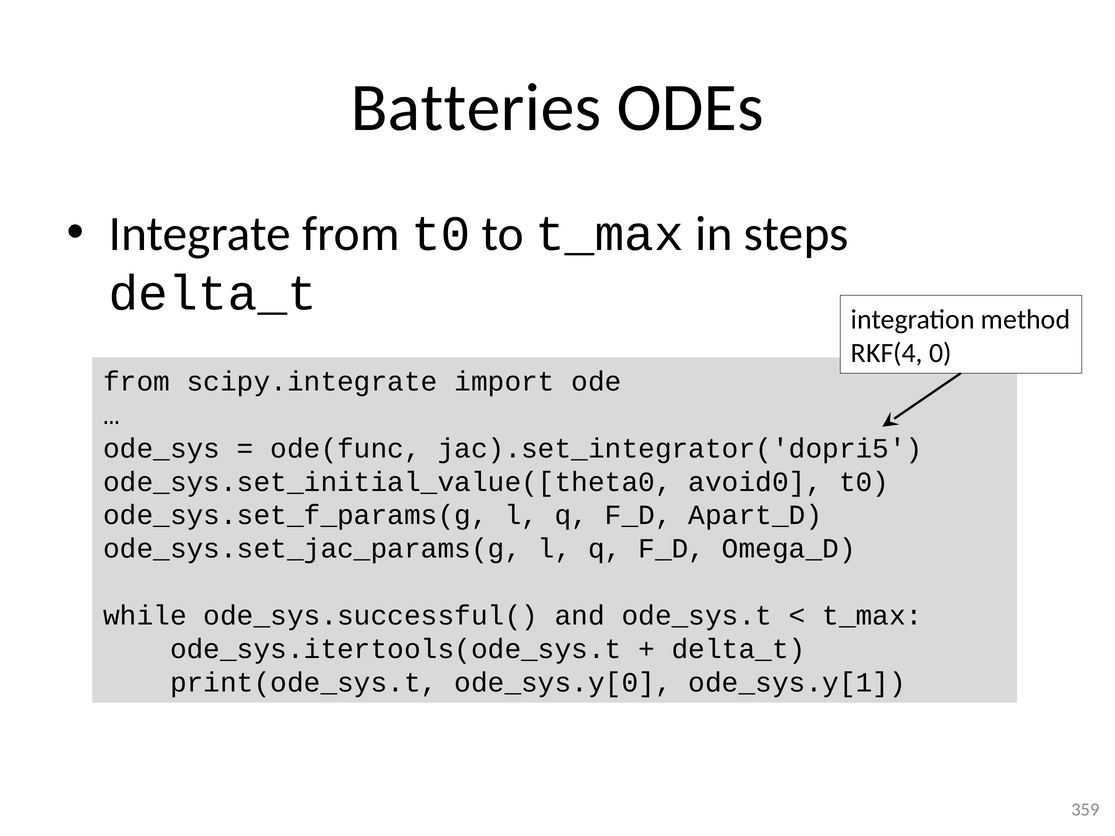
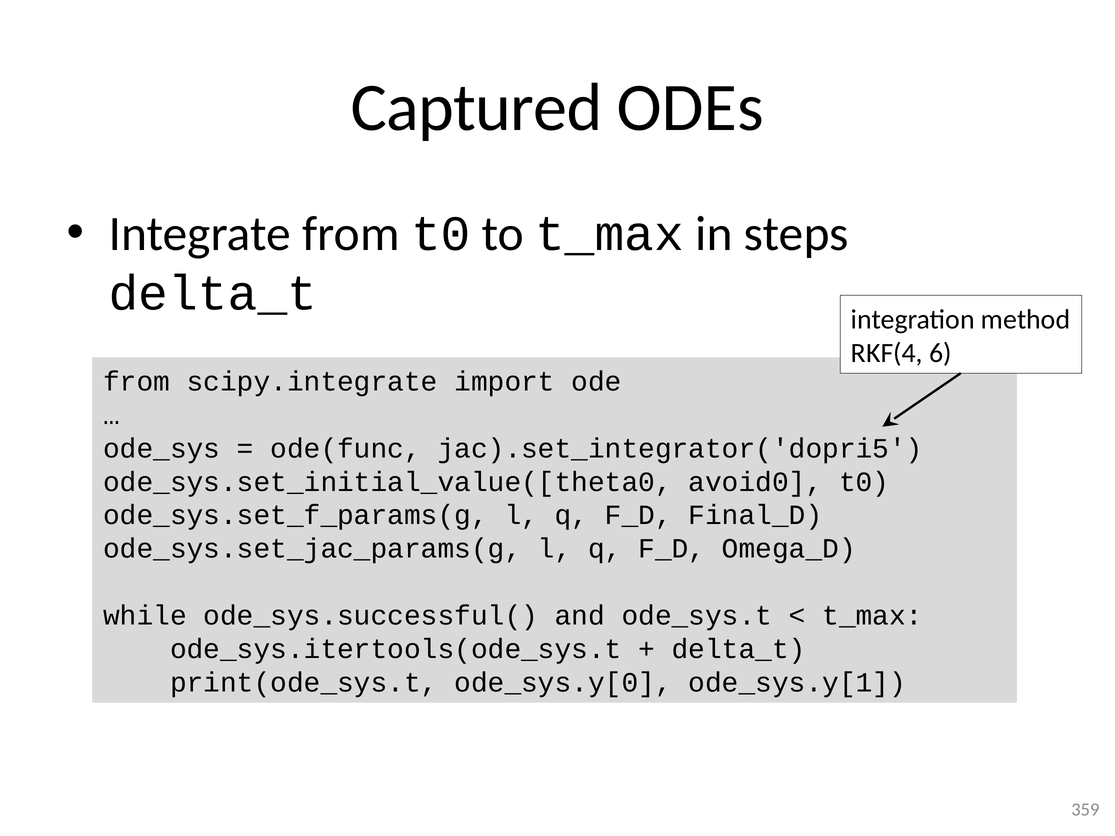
Batteries: Batteries -> Captured (476, 108)
0: 0 -> 6 (940, 353)
Apart_D: Apart_D -> Final_D (755, 515)
